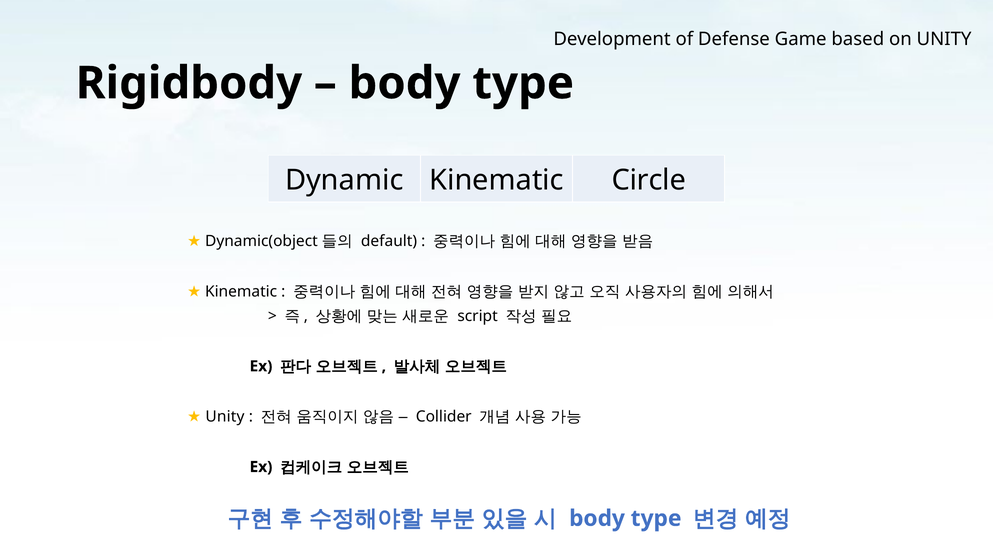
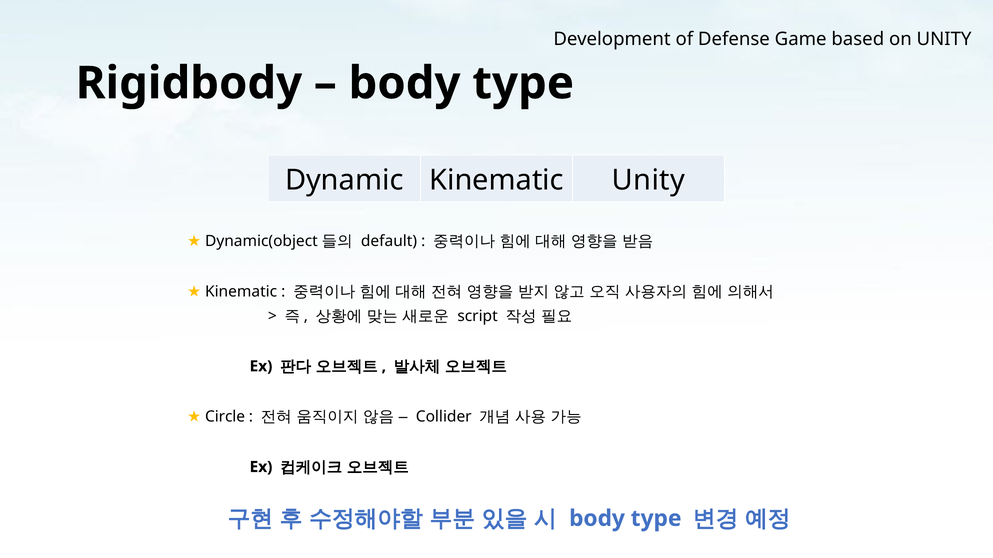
Kinematic Circle: Circle -> Unity (648, 181)
Unity: Unity -> Circle (225, 417)
